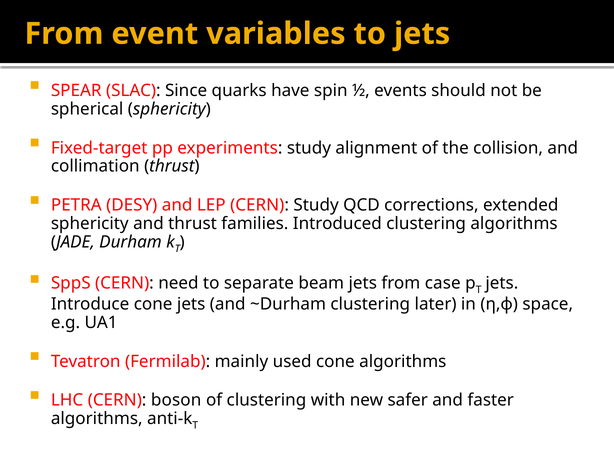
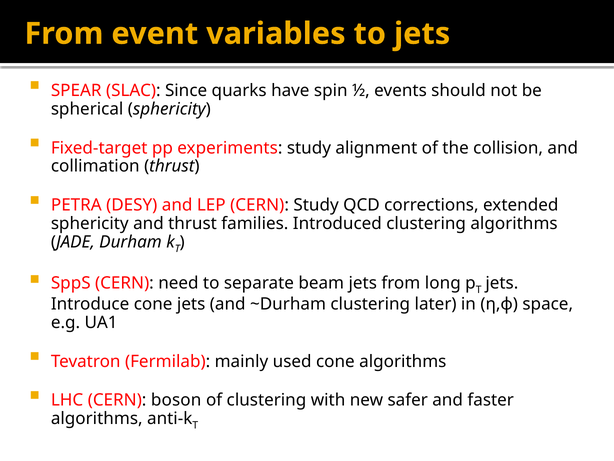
case: case -> long (443, 283)
